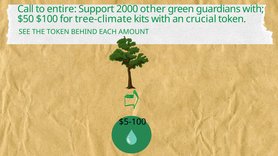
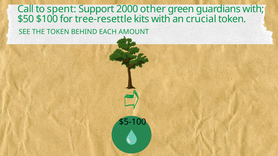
entire: entire -> spent (62, 9)
tree-climate: tree-climate -> tree-resettle (103, 19)
